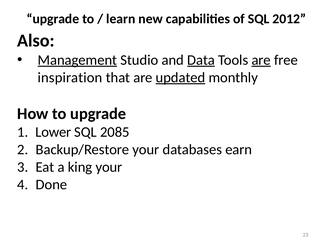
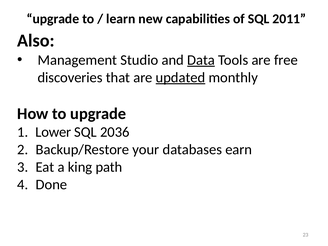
2012: 2012 -> 2011 (289, 19)
Management underline: present -> none (77, 60)
are underline: present -> none (261, 60)
inspiration: inspiration -> discoveries (70, 77)
2085: 2085 -> 2036 (115, 132)
king your: your -> path (109, 167)
